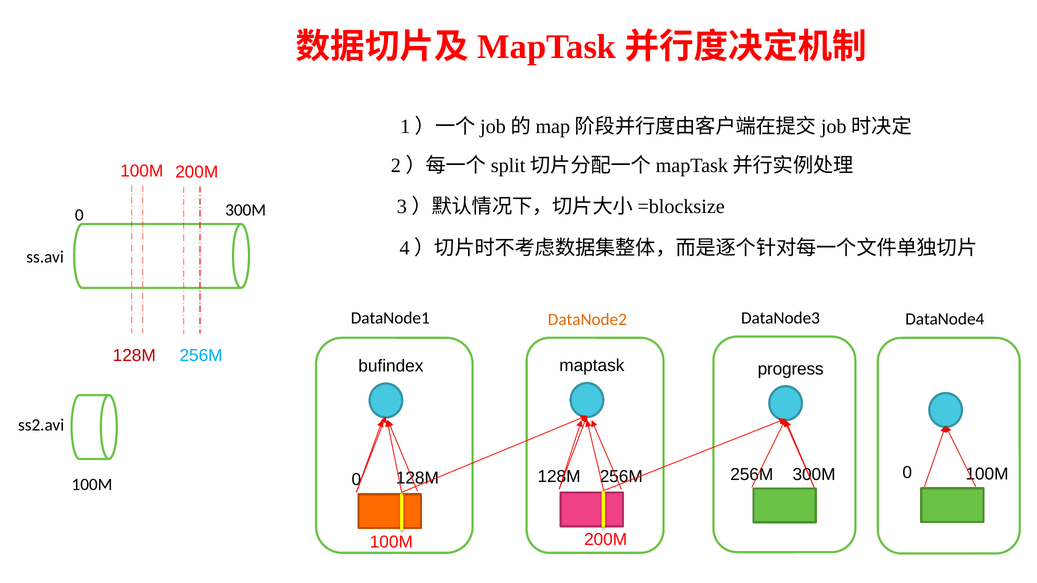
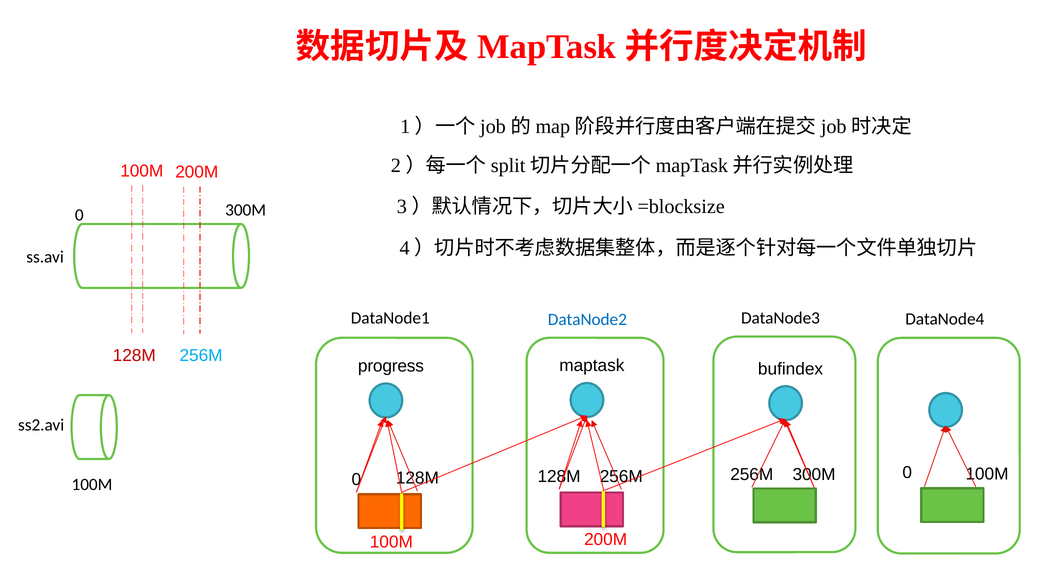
DataNode2 colour: orange -> blue (587, 320)
progress: progress -> bufindex (791, 369)
bufindex: bufindex -> progress (391, 366)
